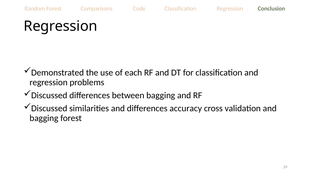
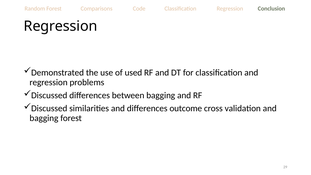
each: each -> used (133, 73)
accuracy: accuracy -> outcome (186, 108)
